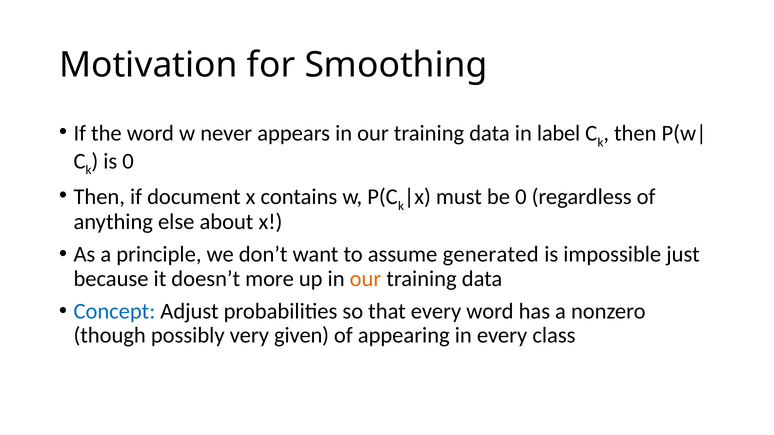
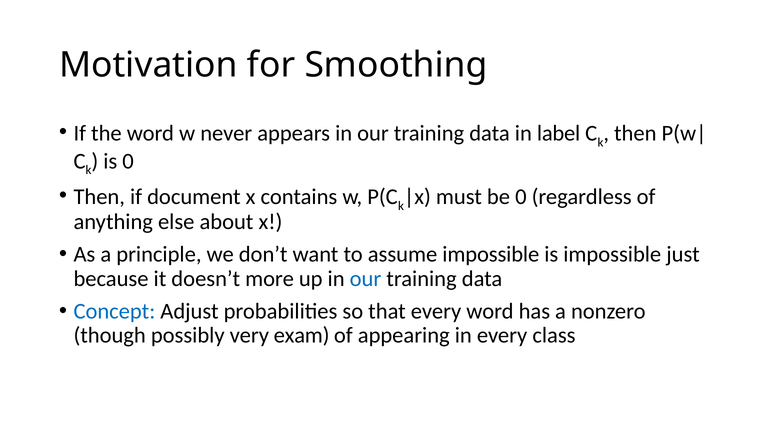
assume generated: generated -> impossible (491, 255)
our colour: orange -> blue (365, 279)
given: given -> exam (302, 336)
